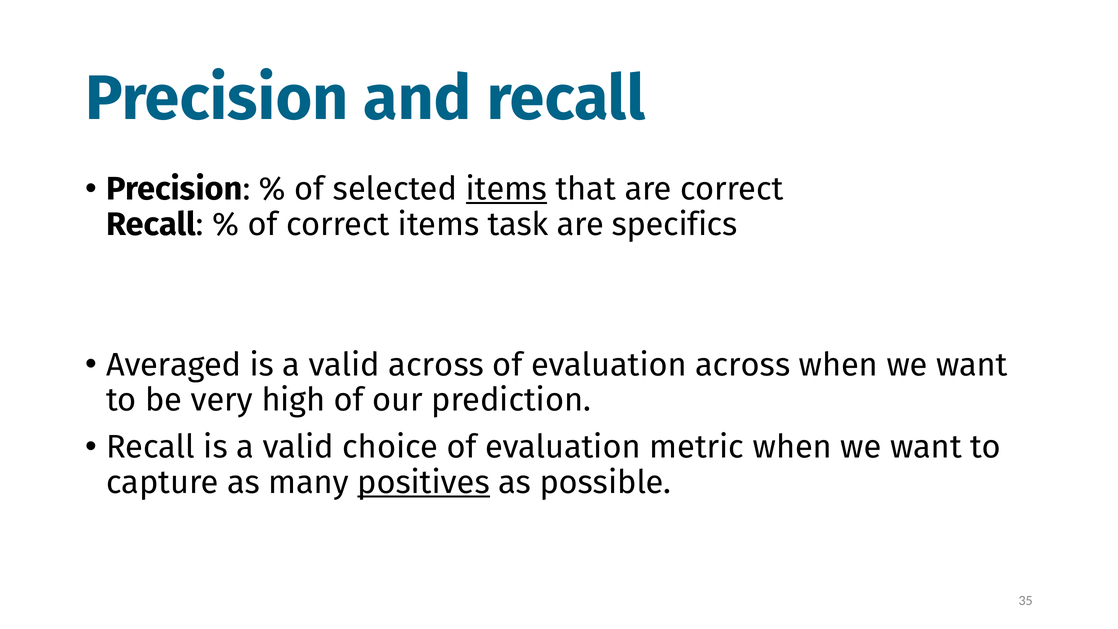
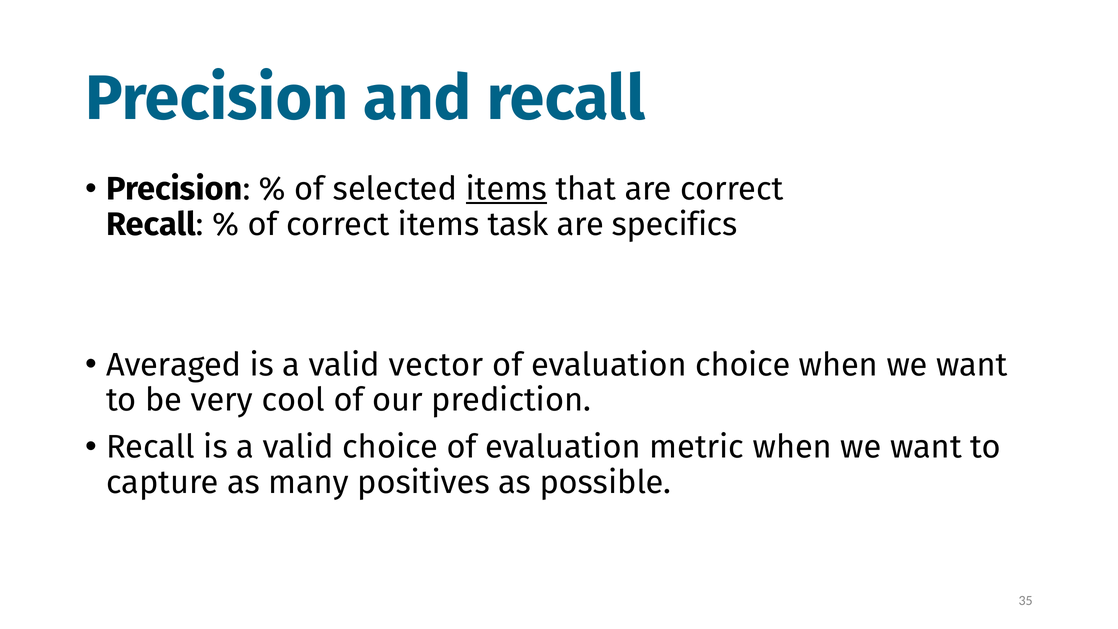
valid across: across -> vector (436, 365)
evaluation across: across -> choice (743, 365)
high: high -> cool (293, 400)
positives underline: present -> none (424, 482)
